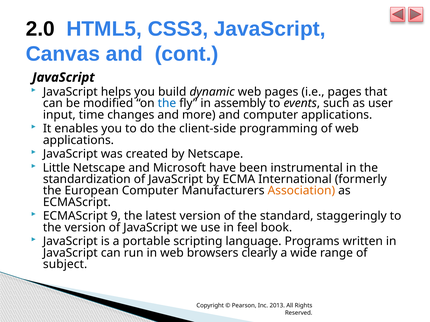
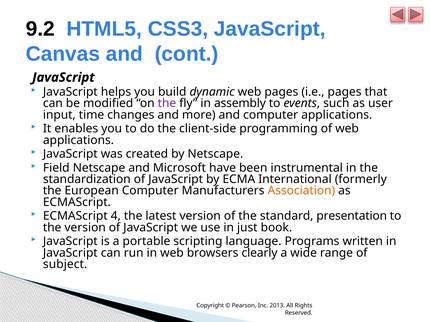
2.0: 2.0 -> 9.2 (40, 29)
the colour: blue -> purple (167, 104)
Little: Little -> Field (56, 168)
9: 9 -> 4 (116, 216)
staggeringly: staggeringly -> presentation (352, 216)
feel: feel -> just (247, 228)
